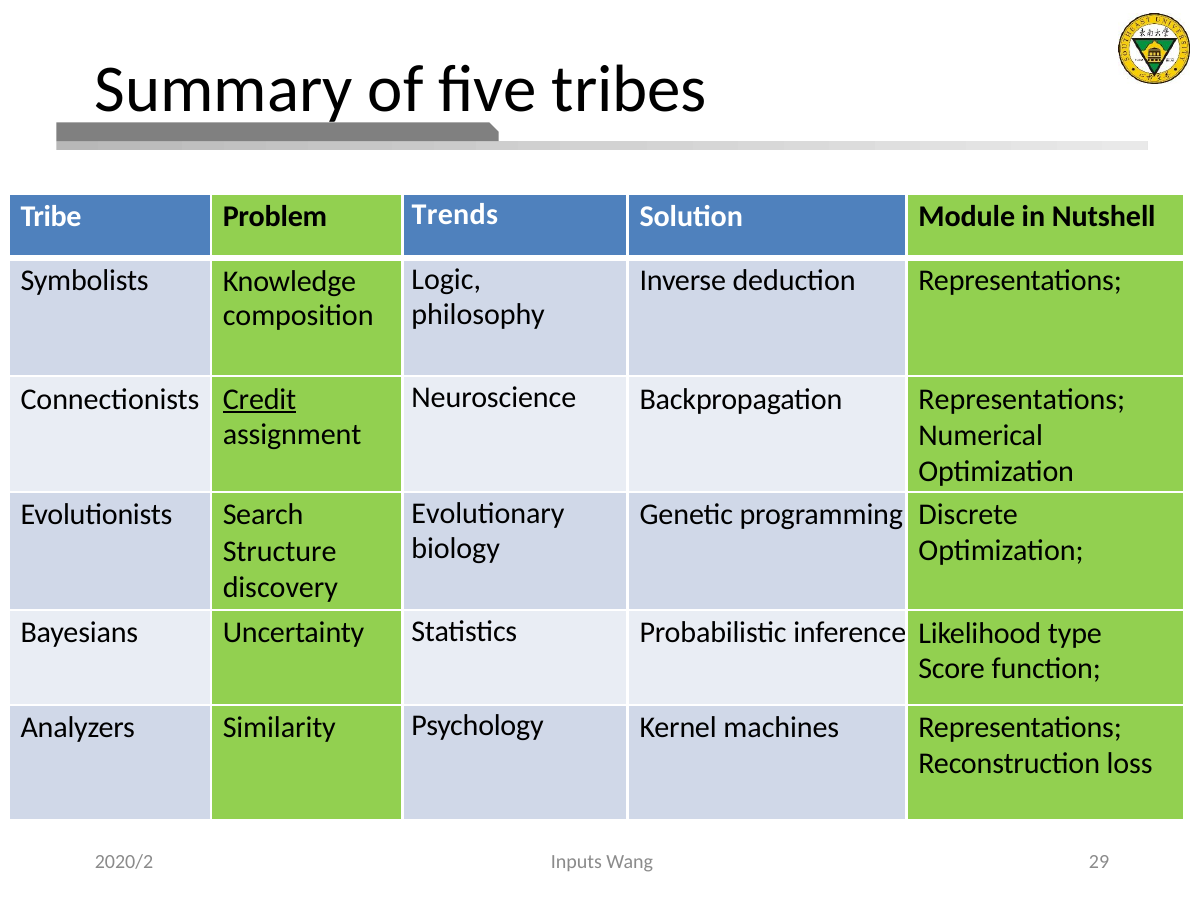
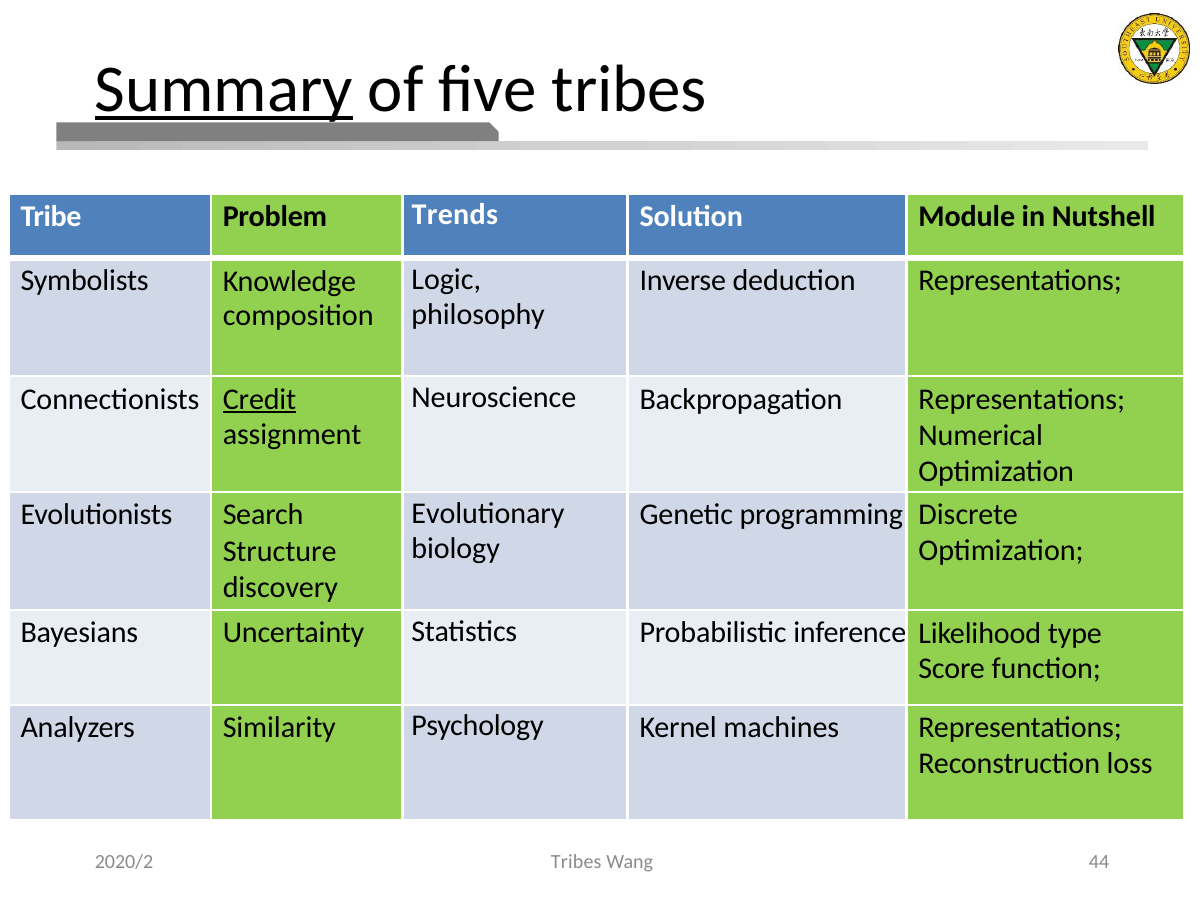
Summary underline: none -> present (224, 90)
2020/2 Inputs: Inputs -> Tribes (576, 862)
29: 29 -> 44 (1099, 862)
